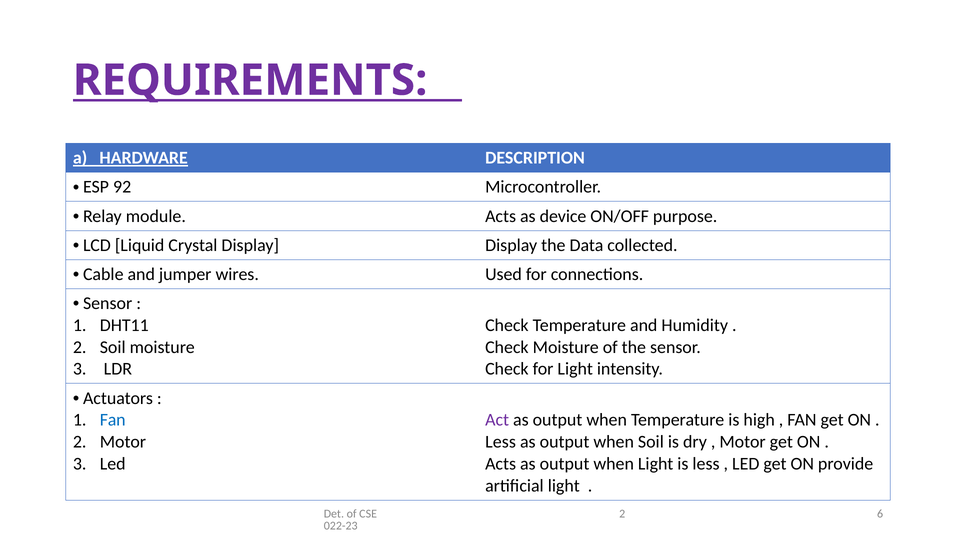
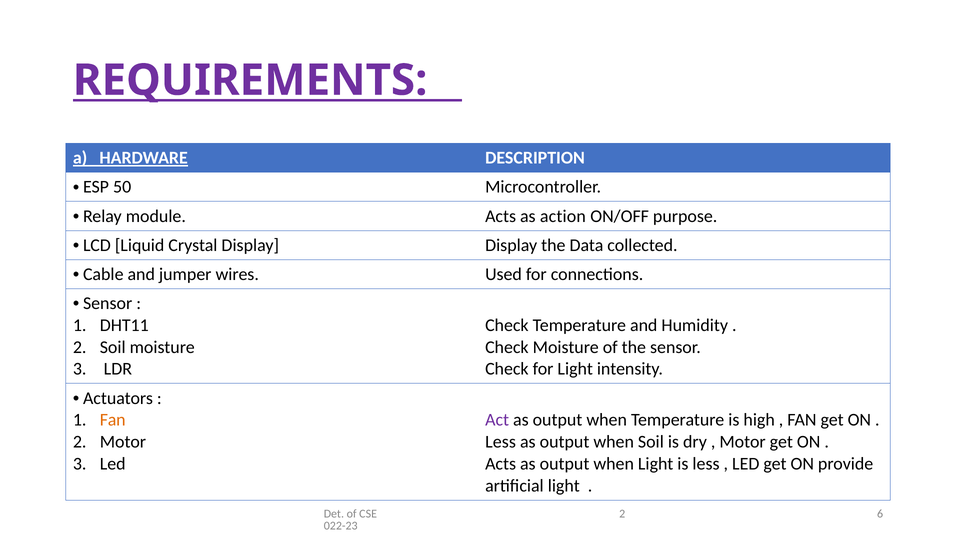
92: 92 -> 50 (122, 187)
device: device -> action (563, 216)
Fan colour: blue -> orange (113, 420)
